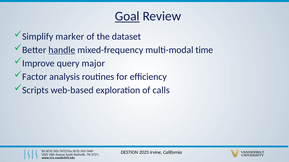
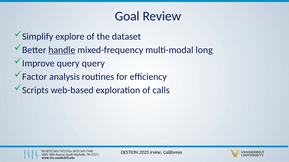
Goal underline: present -> none (127, 16)
marker: marker -> explore (70, 37)
time: time -> long (204, 50)
query major: major -> query (93, 64)
